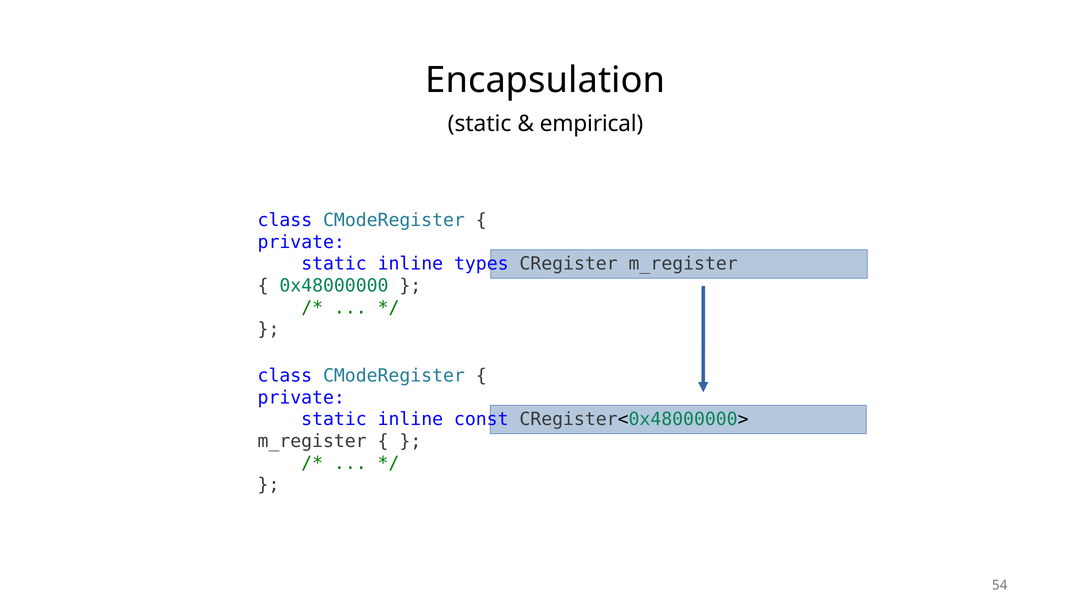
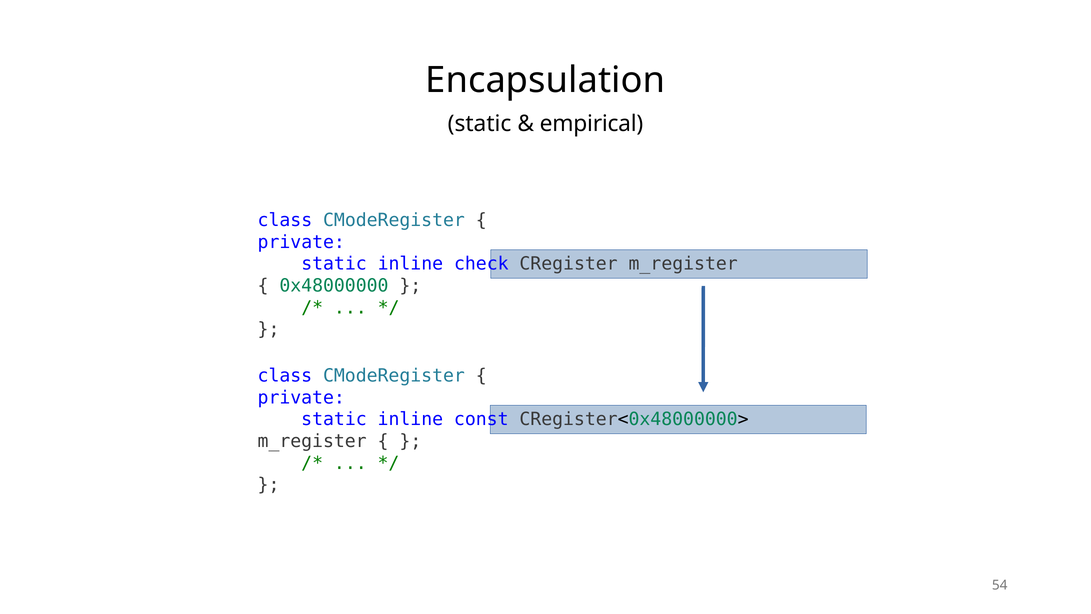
types: types -> check (481, 264)
